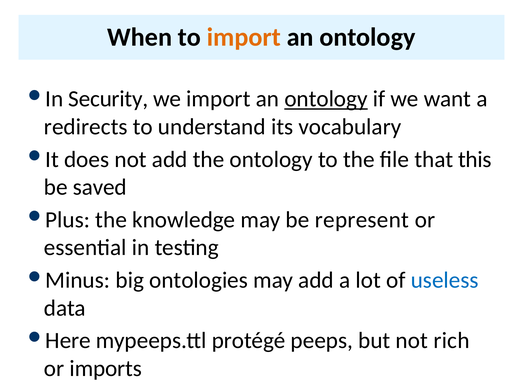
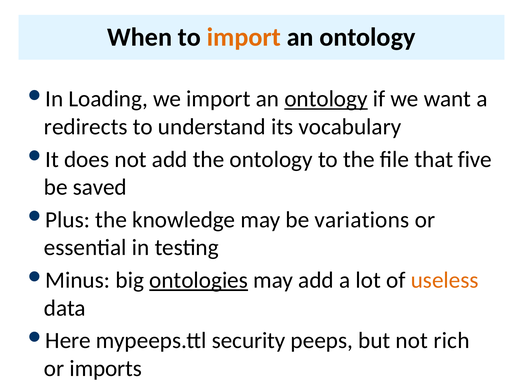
Security: Security -> Loading (108, 99)
this: this -> five (475, 159)
represent: represent -> variations (362, 220)
ontologies underline: none -> present (199, 280)
useless colour: blue -> orange (445, 280)
protégé: protégé -> security (249, 341)
